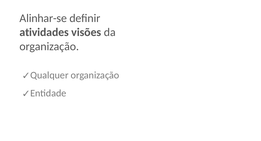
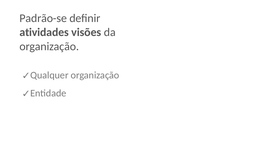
Alinhar-se: Alinhar-se -> Padrão-se (43, 18)
